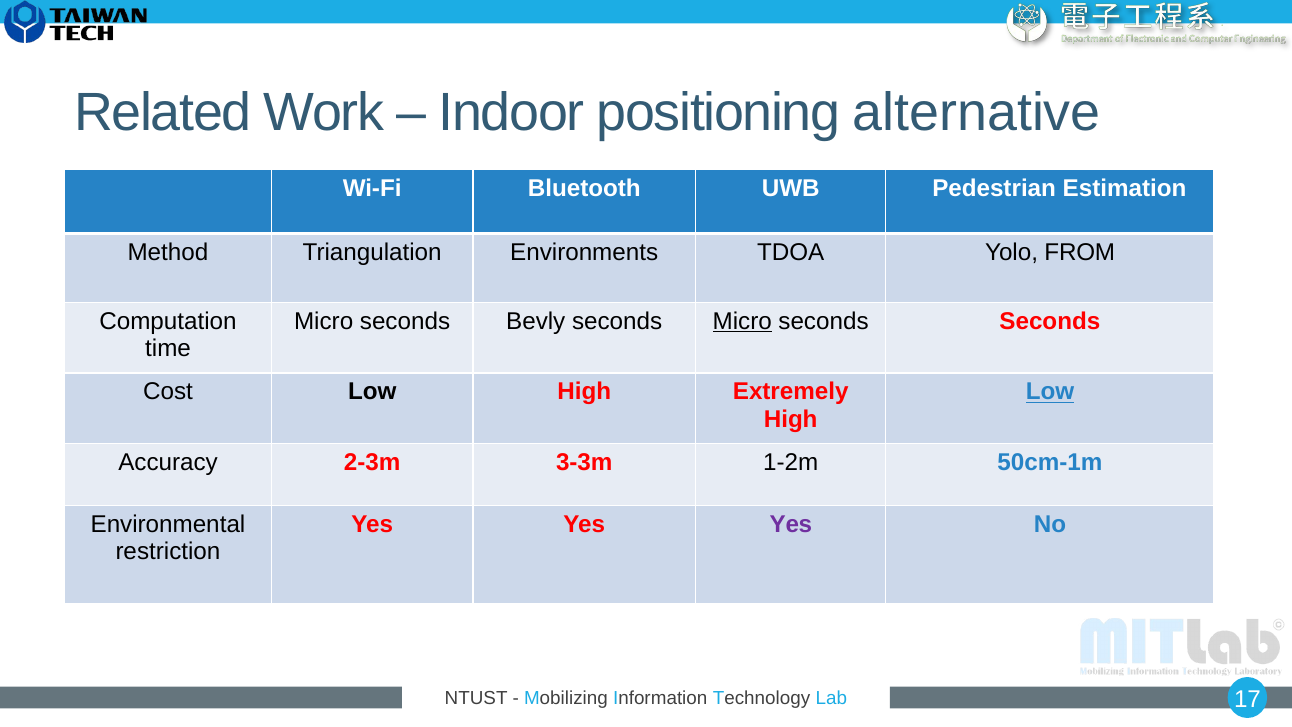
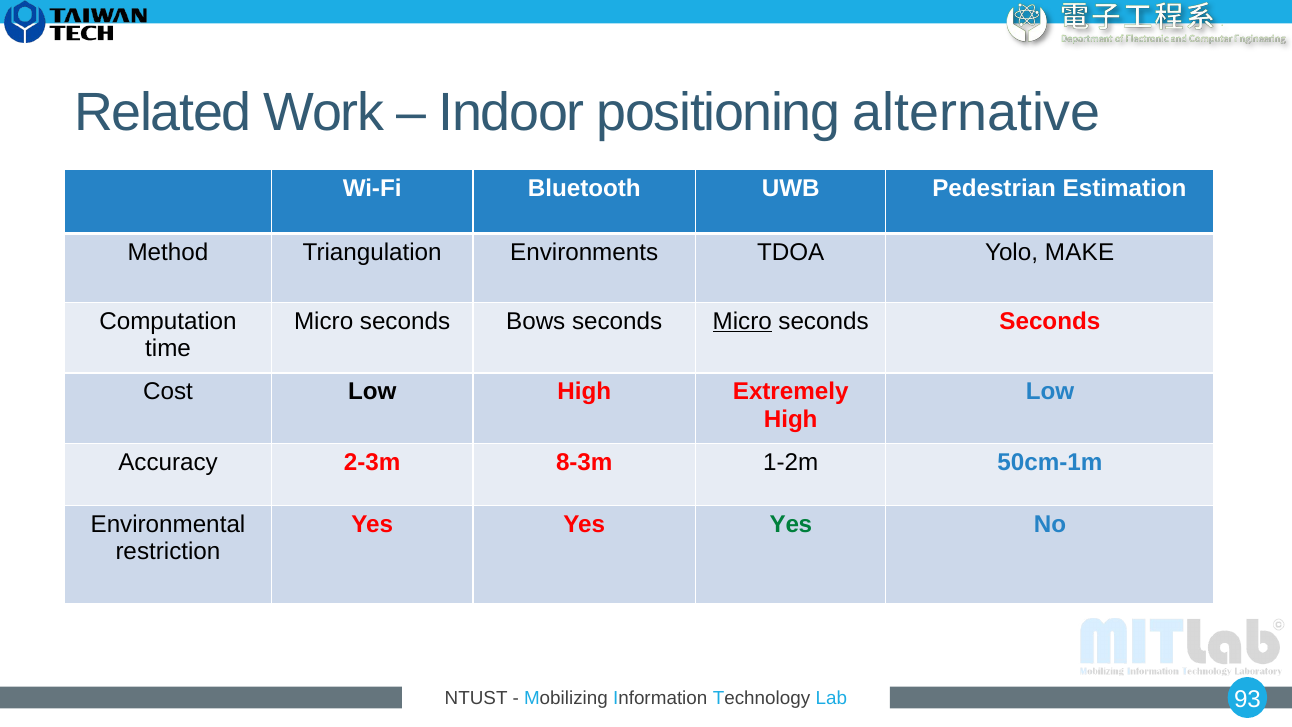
FROM: FROM -> MAKE (1080, 252)
Bevly: Bevly -> Bows (536, 321)
Low underline: present -> none (1050, 392)
3-3m: 3-3m -> 8-3m (584, 463)
Yes colour: purple -> green (791, 524)
17: 17 -> 93 (1247, 699)
